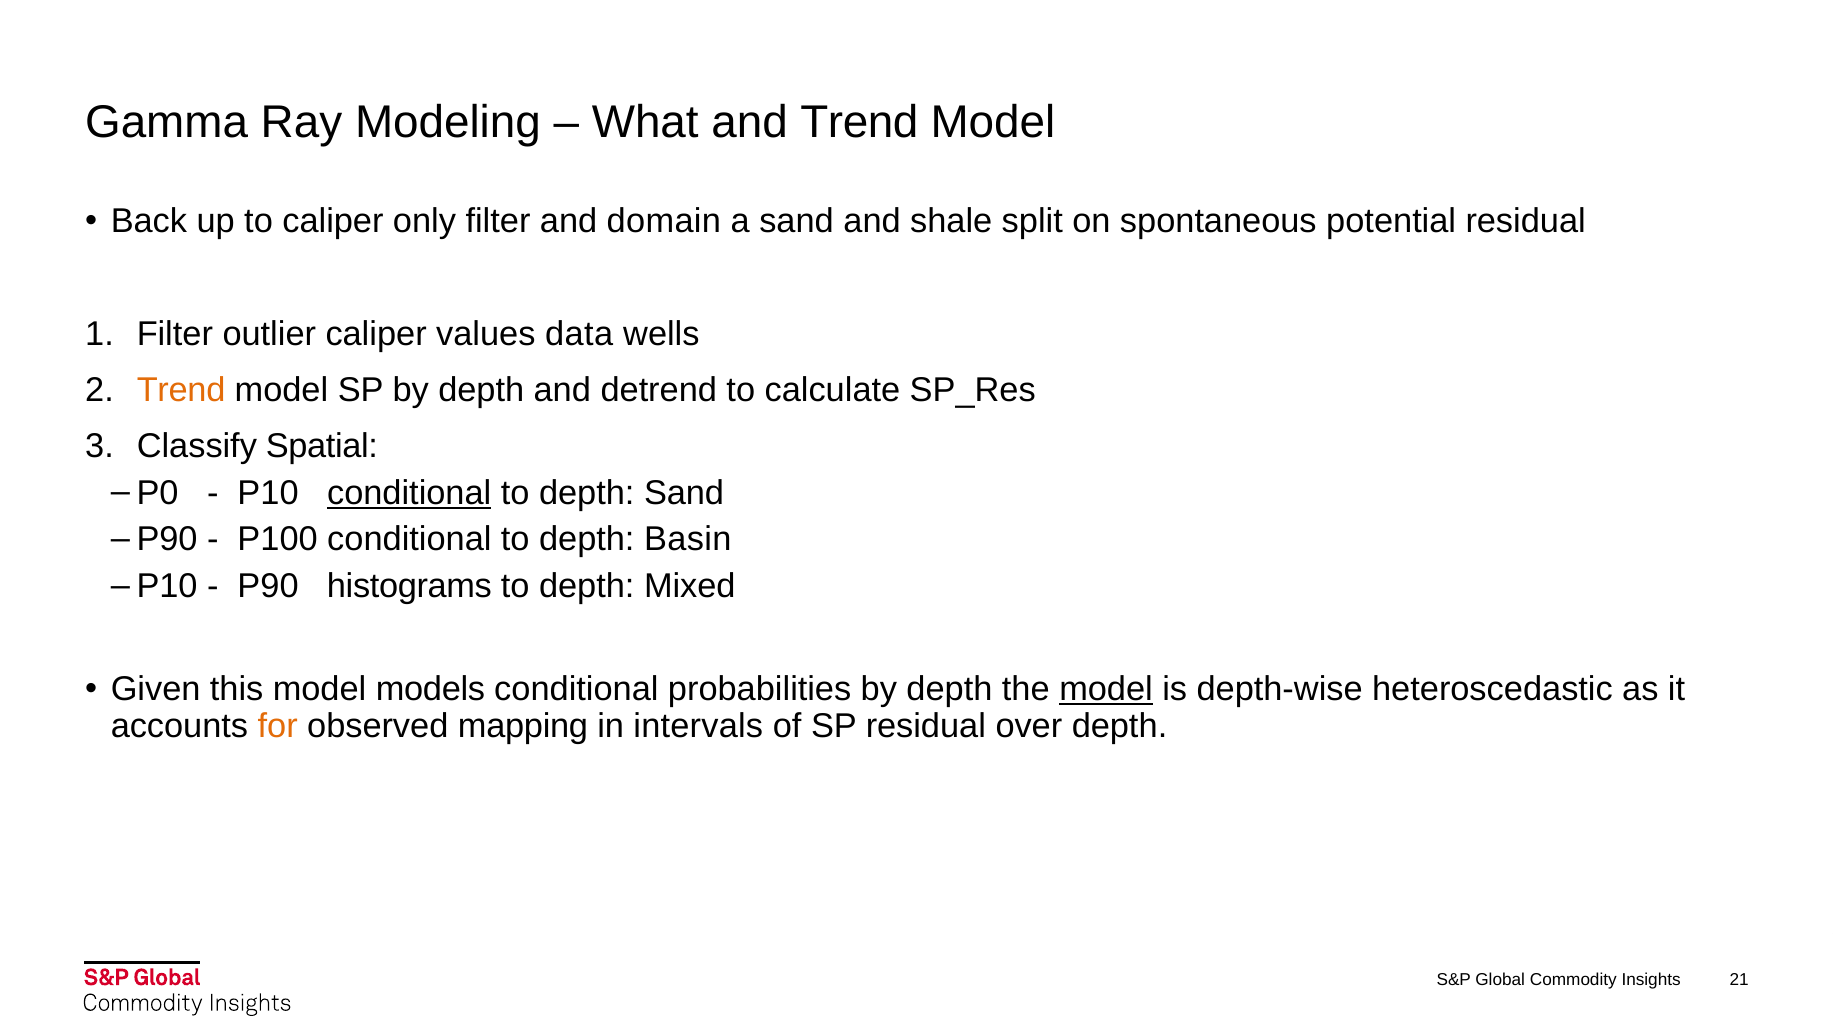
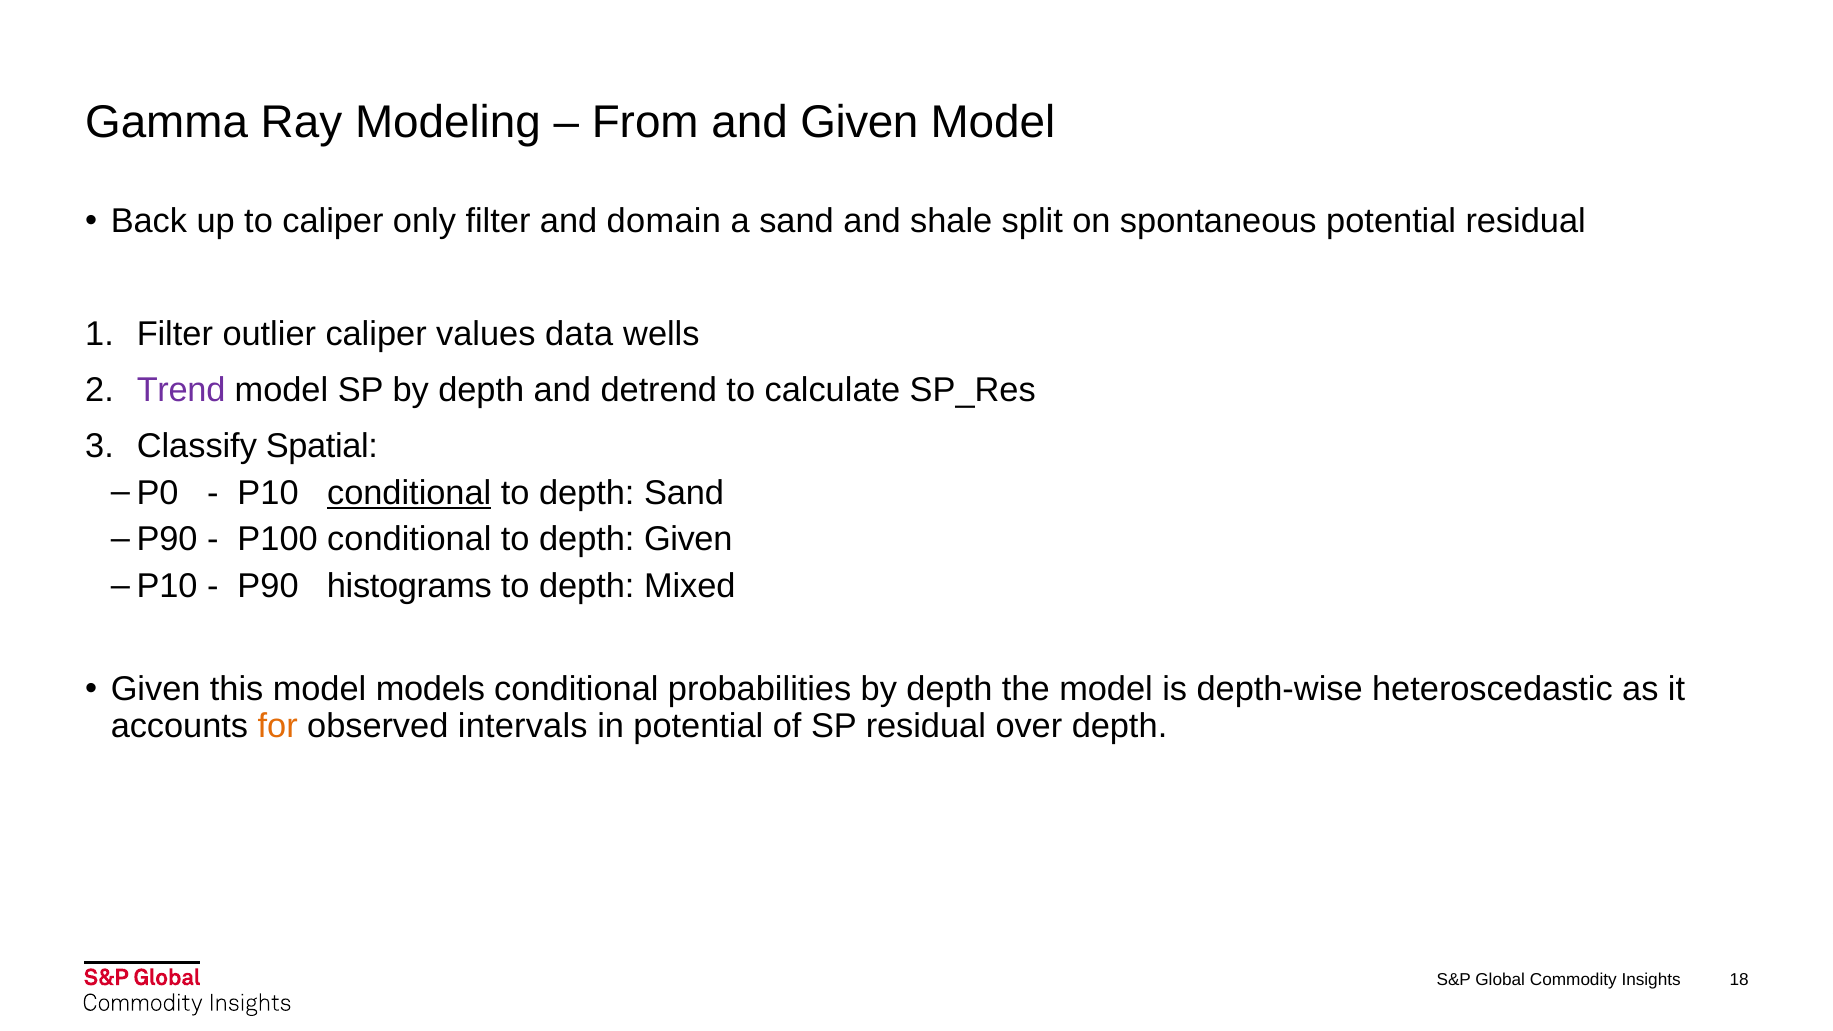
What: What -> From (645, 122)
and Trend: Trend -> Given (859, 122)
Trend colour: orange -> purple (181, 390)
depth Basin: Basin -> Given (688, 540)
model underline: present -> none (1106, 689)
mapping: mapping -> intervals (523, 726)
in intervals: intervals -> potential (698, 726)
21: 21 -> 18 (1739, 980)
